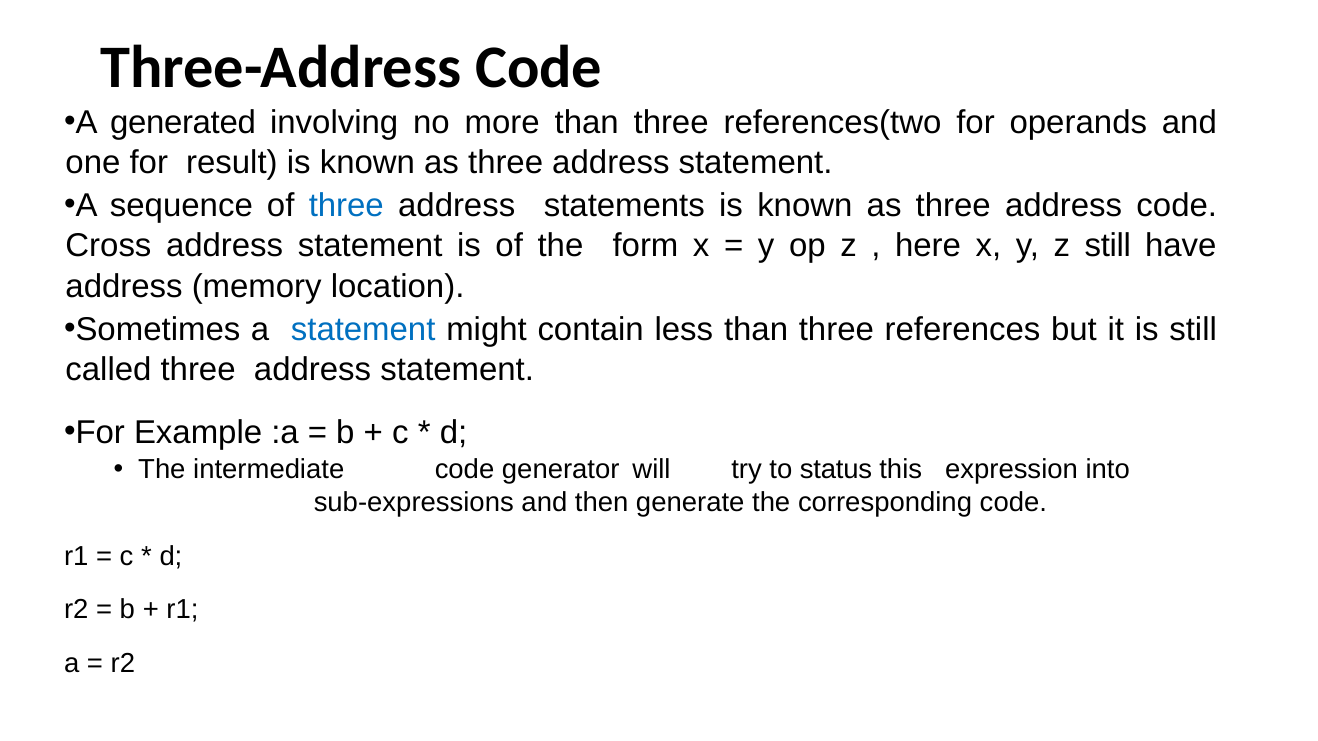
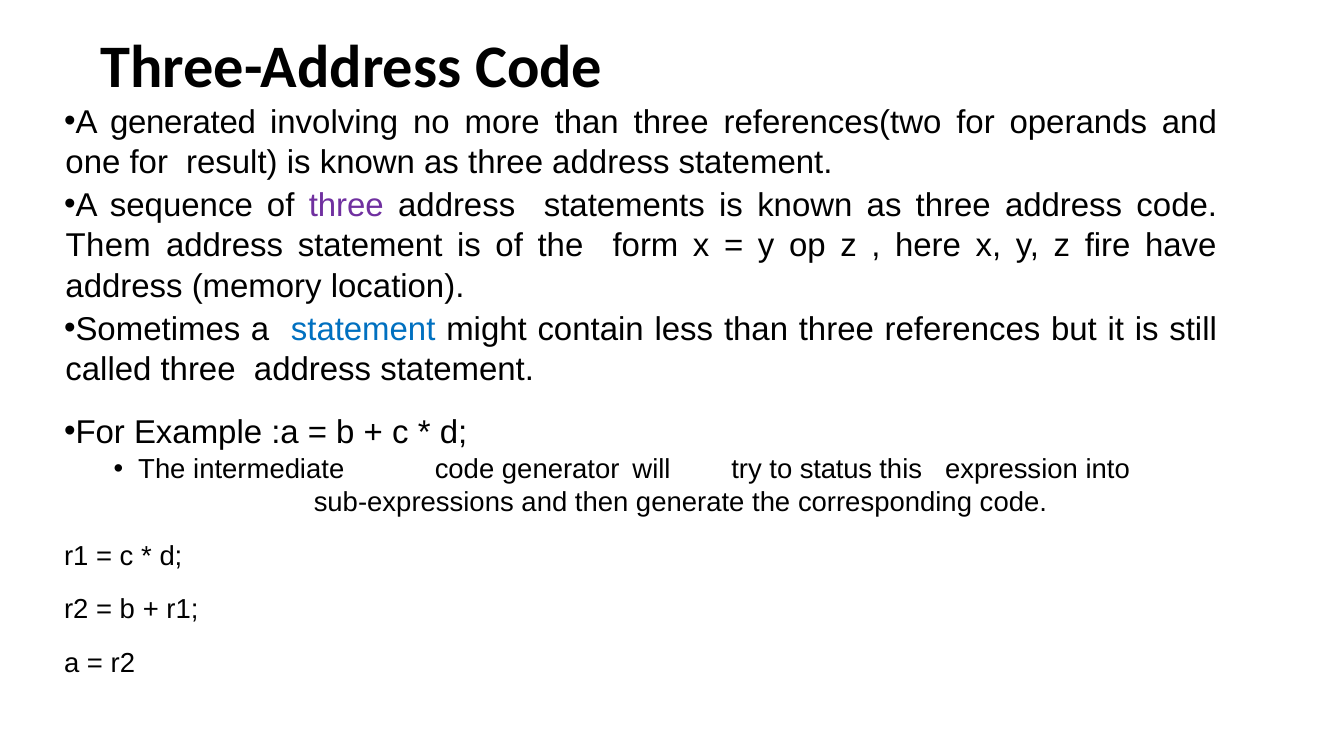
three colour: blue -> purple (346, 206)
Cross: Cross -> Them (108, 246)
z still: still -> fire (1108, 246)
